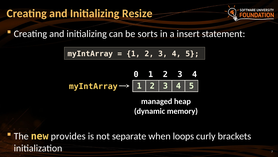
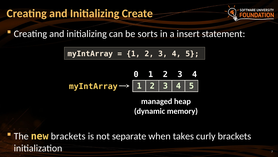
Resize: Resize -> Create (137, 14)
new provides: provides -> brackets (68, 136)
loops: loops -> takes (183, 136)
